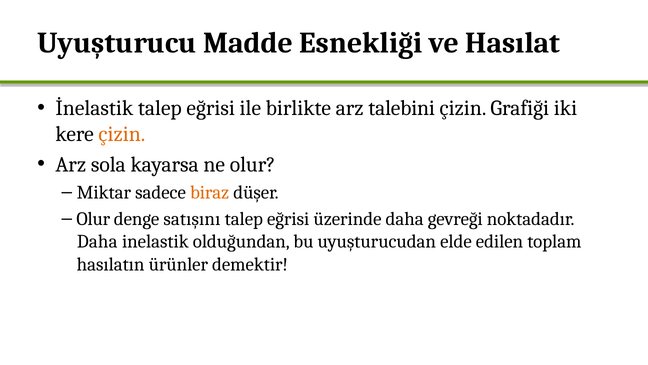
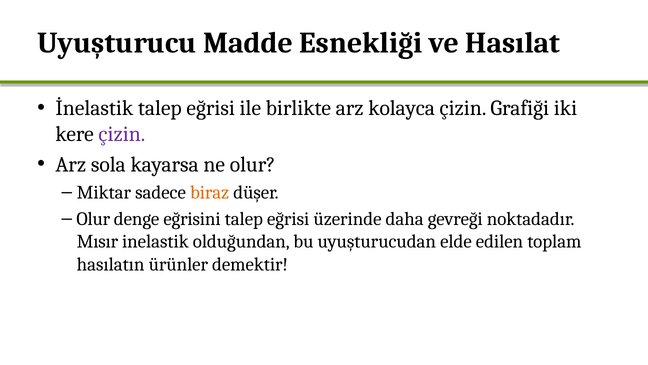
talebini: talebini -> kolayca (402, 108)
çizin colour: orange -> purple (122, 134)
satışını: satışını -> eğrisini (192, 219)
Daha: Daha -> Mısır (97, 241)
